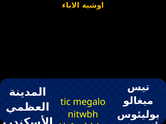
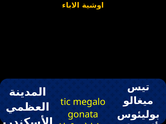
nitwbh: nitwbh -> gonata (83, 115)
